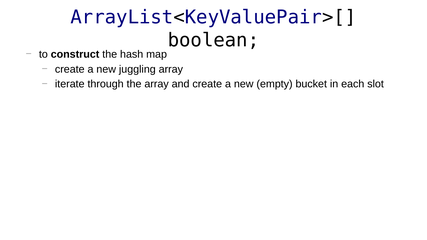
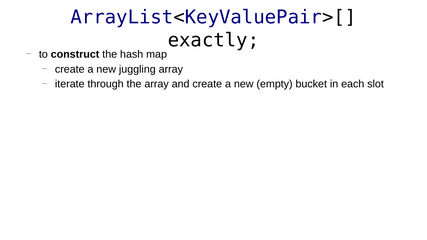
boolean: boolean -> exactly (213, 40)
